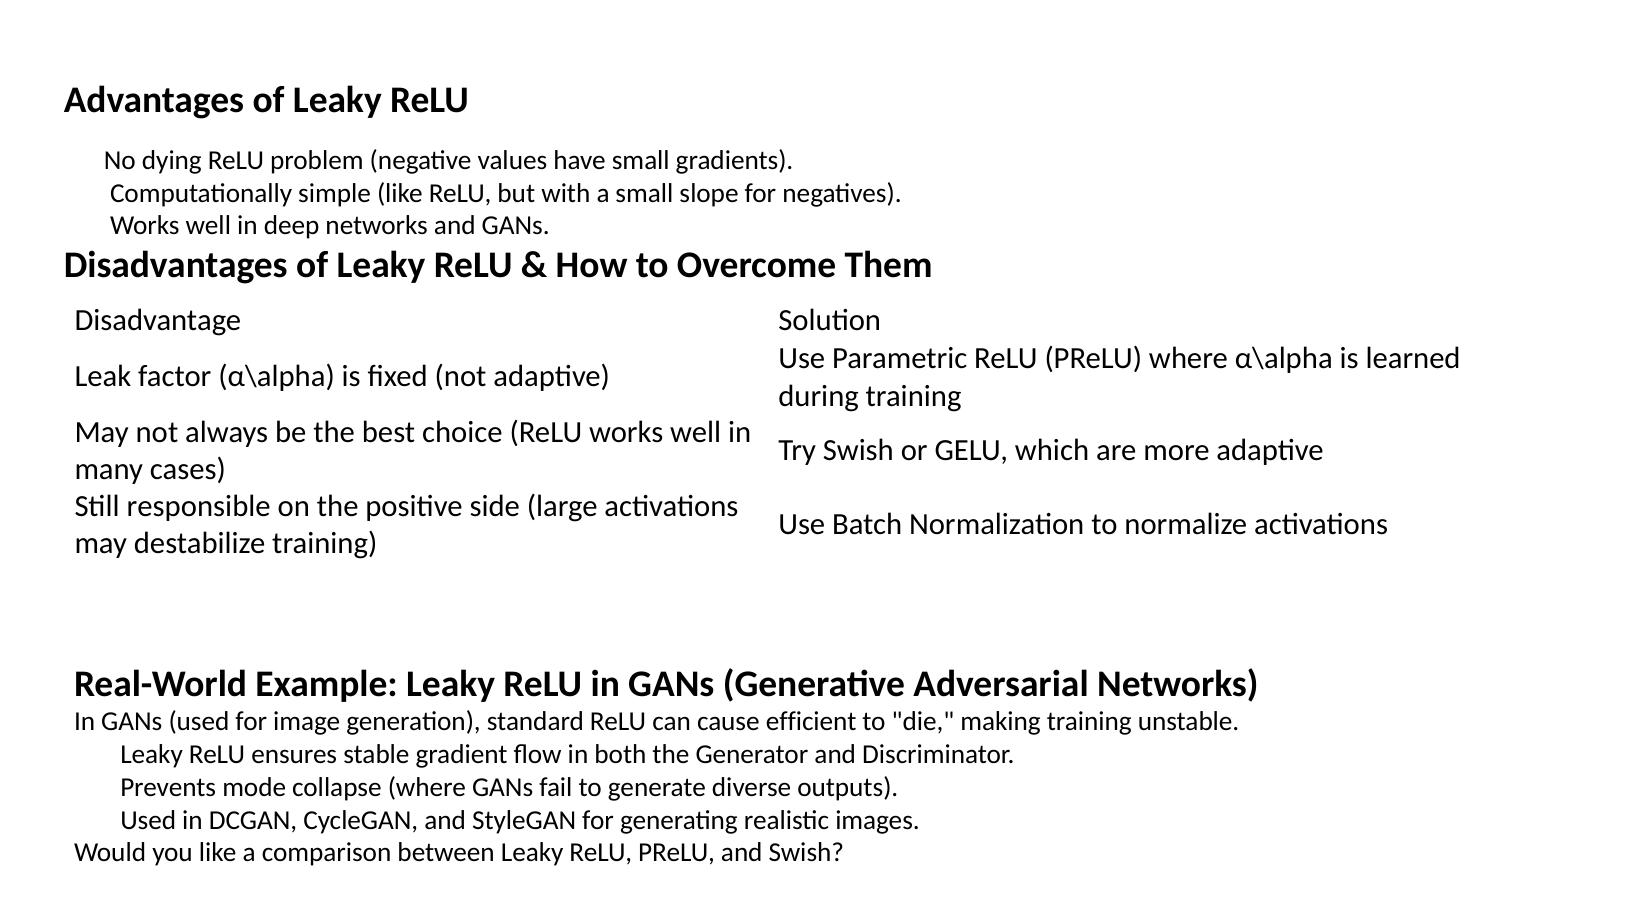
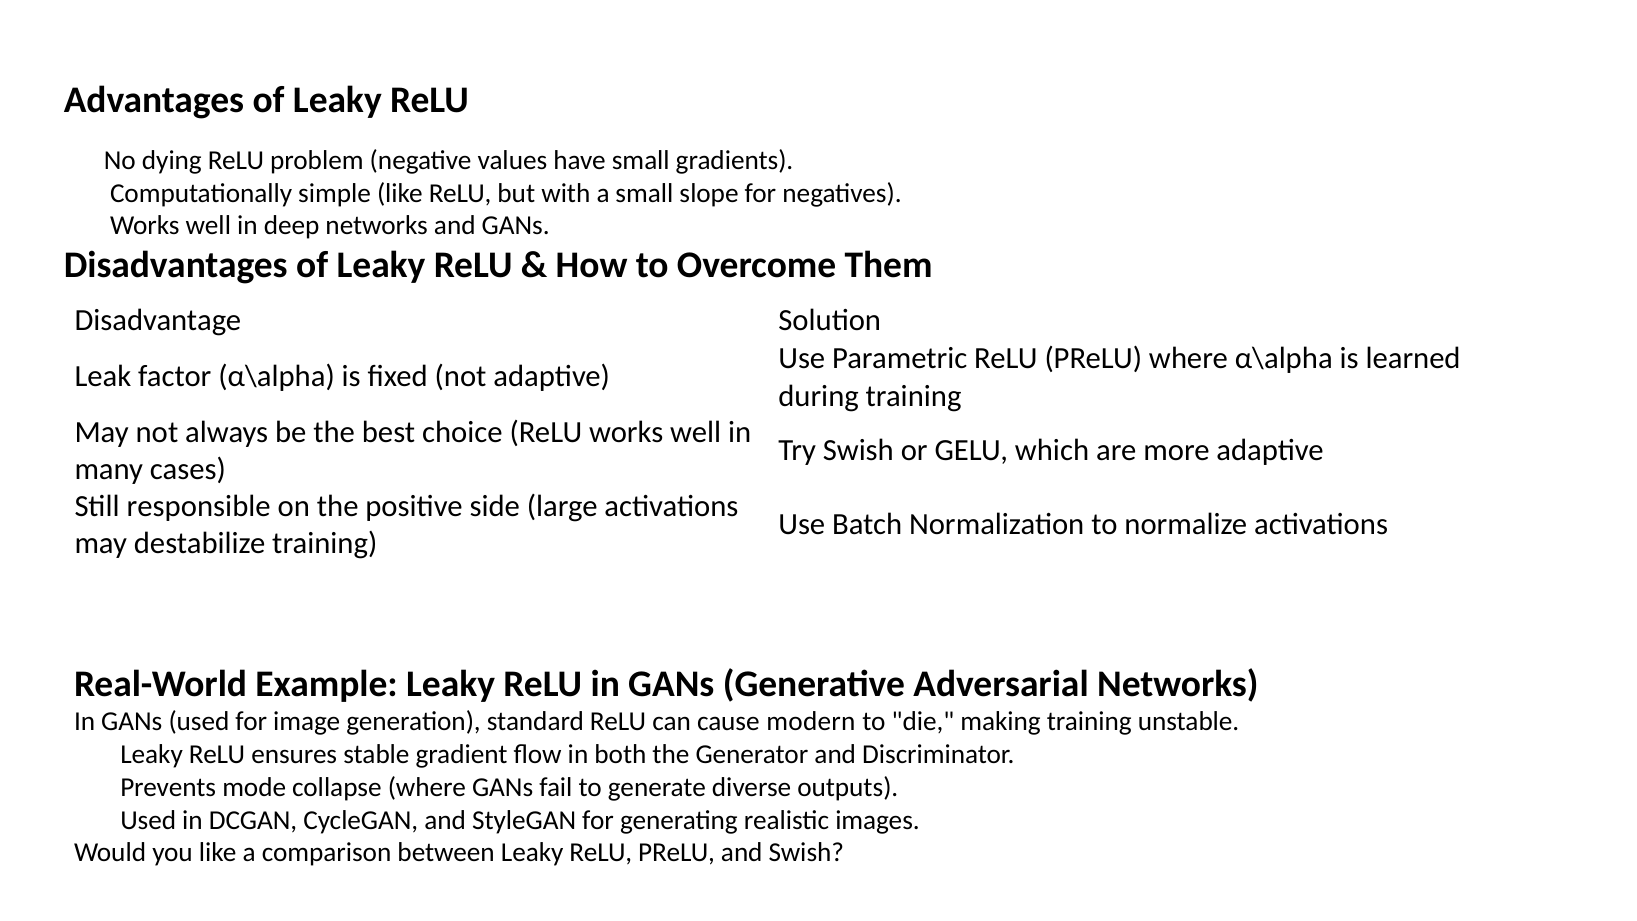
efficient: efficient -> modern (811, 722)
